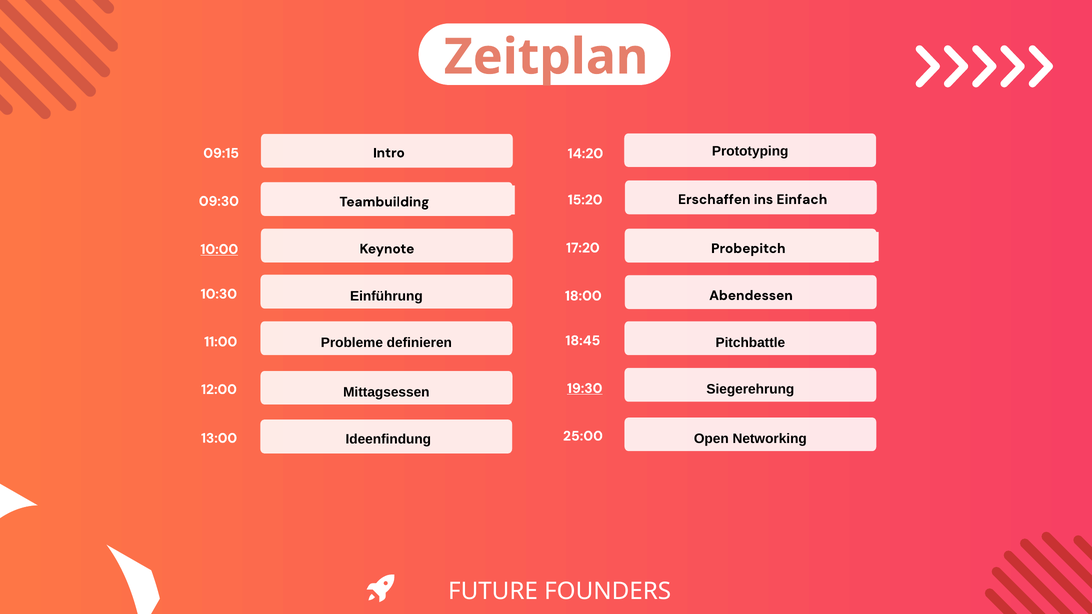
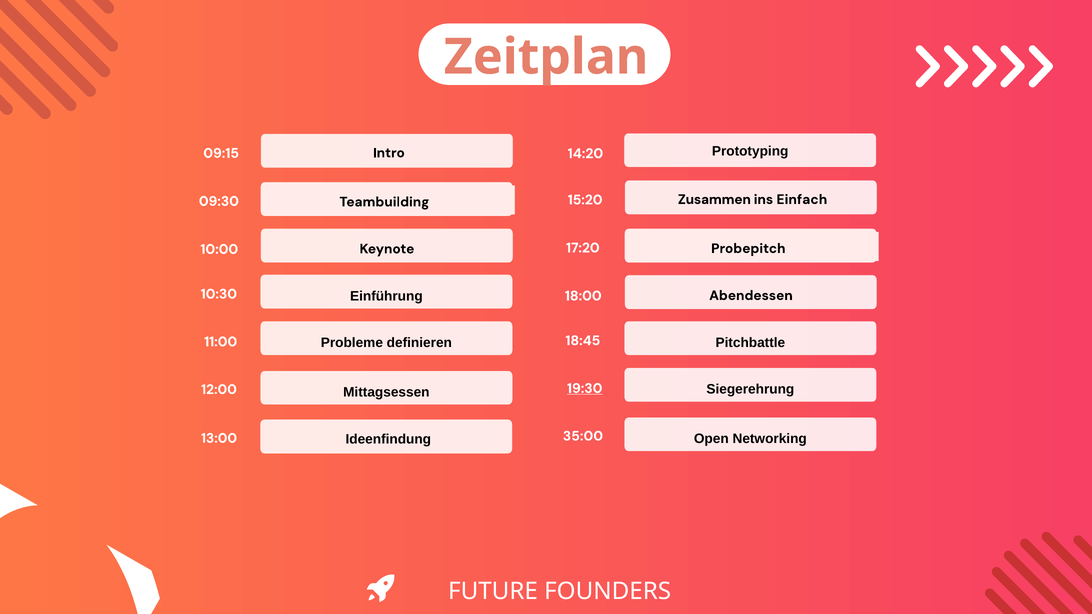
Erschaffen: Erschaffen -> Zusammen (714, 199)
10:00 underline: present -> none (219, 249)
25:00: 25:00 -> 35:00 (583, 436)
